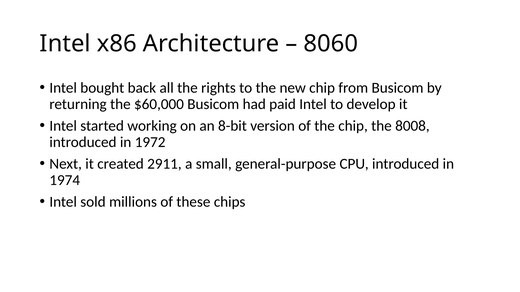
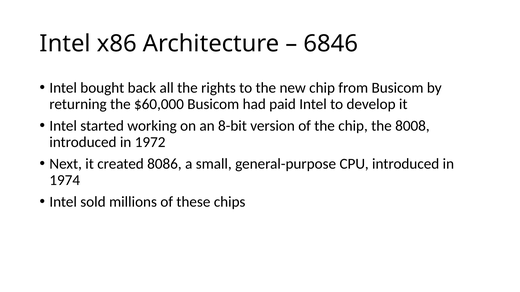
8060: 8060 -> 6846 (331, 44)
2911: 2911 -> 8086 (164, 164)
